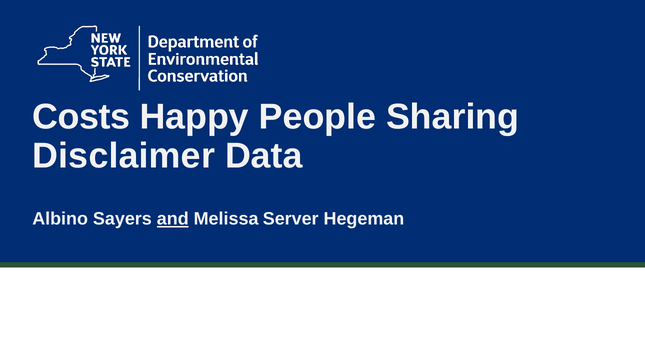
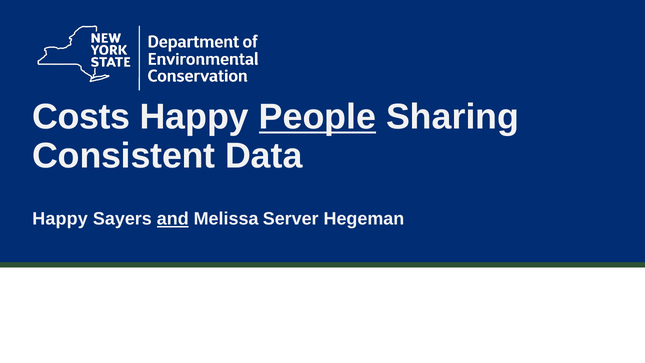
People underline: none -> present (317, 117)
Disclaimer: Disclaimer -> Consistent (124, 156)
Albino: Albino -> Happy (60, 219)
